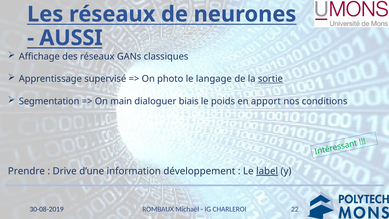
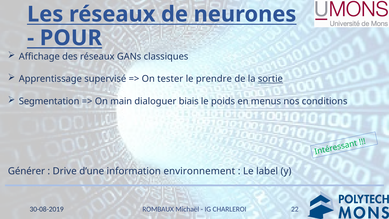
AUSSI: AUSSI -> POUR (71, 38)
photo: photo -> tester (170, 79)
langage: langage -> prendre (214, 79)
apport: apport -> menus (266, 101)
Prendre: Prendre -> Générer (26, 171)
développement: développement -> environnement (199, 171)
label underline: present -> none (267, 171)
